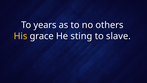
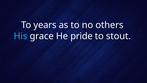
His colour: yellow -> light blue (21, 36)
sting: sting -> pride (81, 36)
slave: slave -> stout (118, 36)
